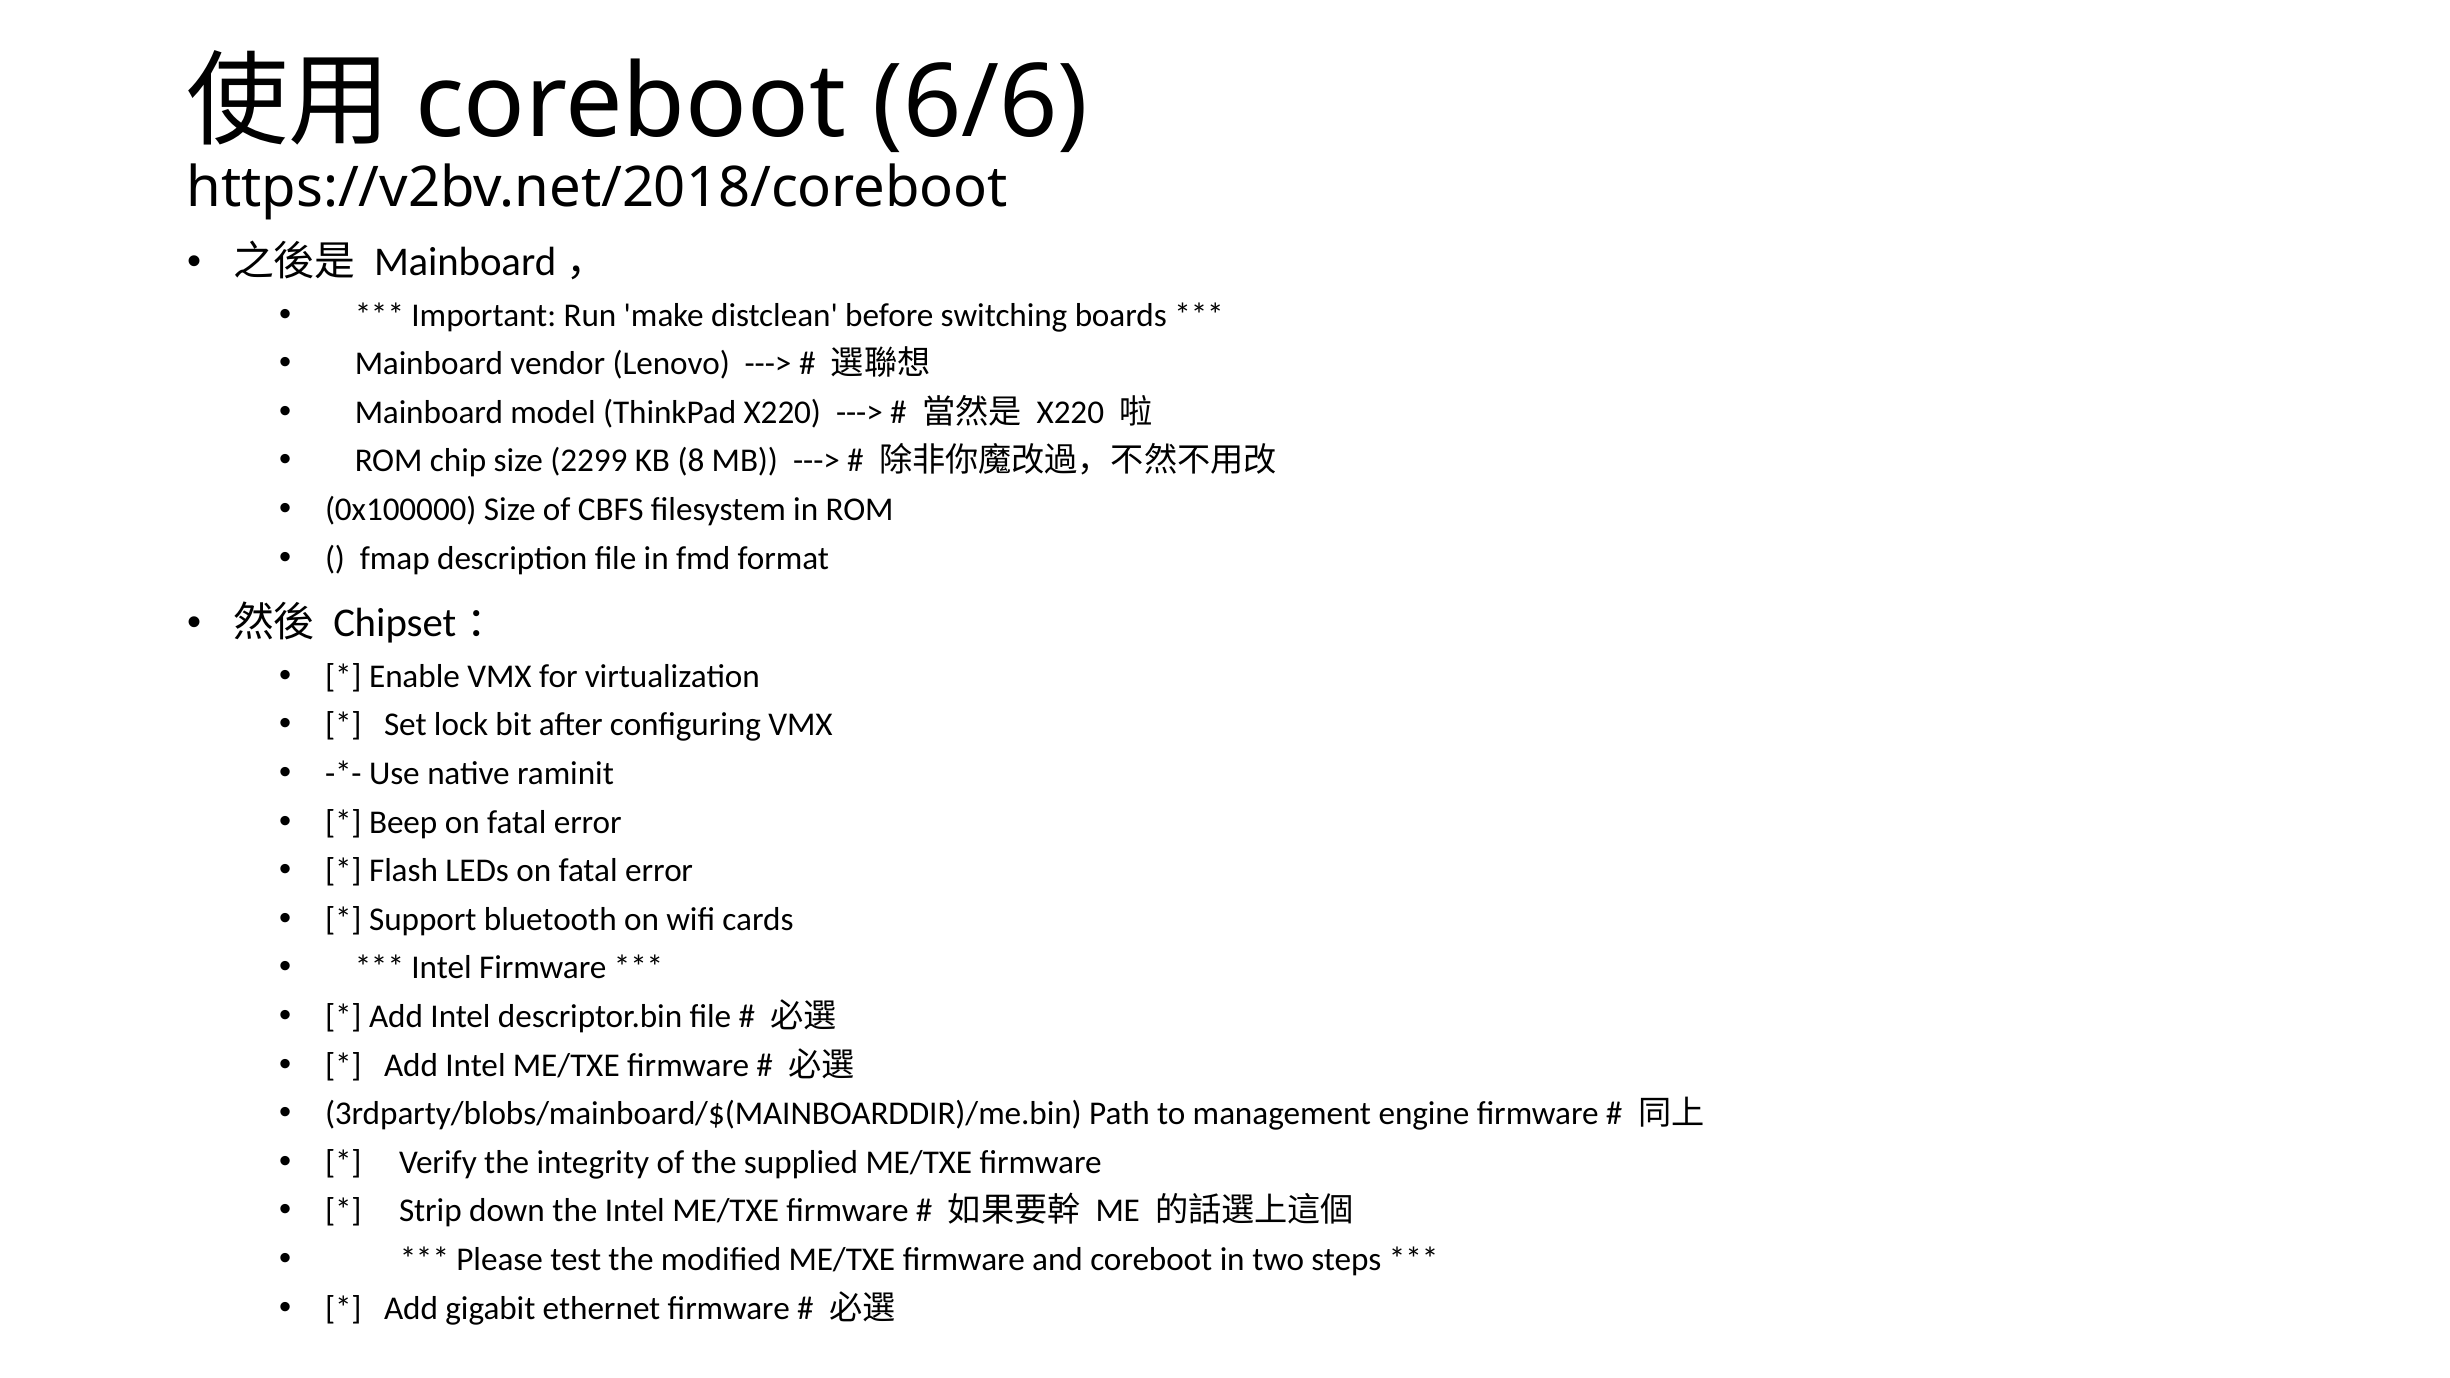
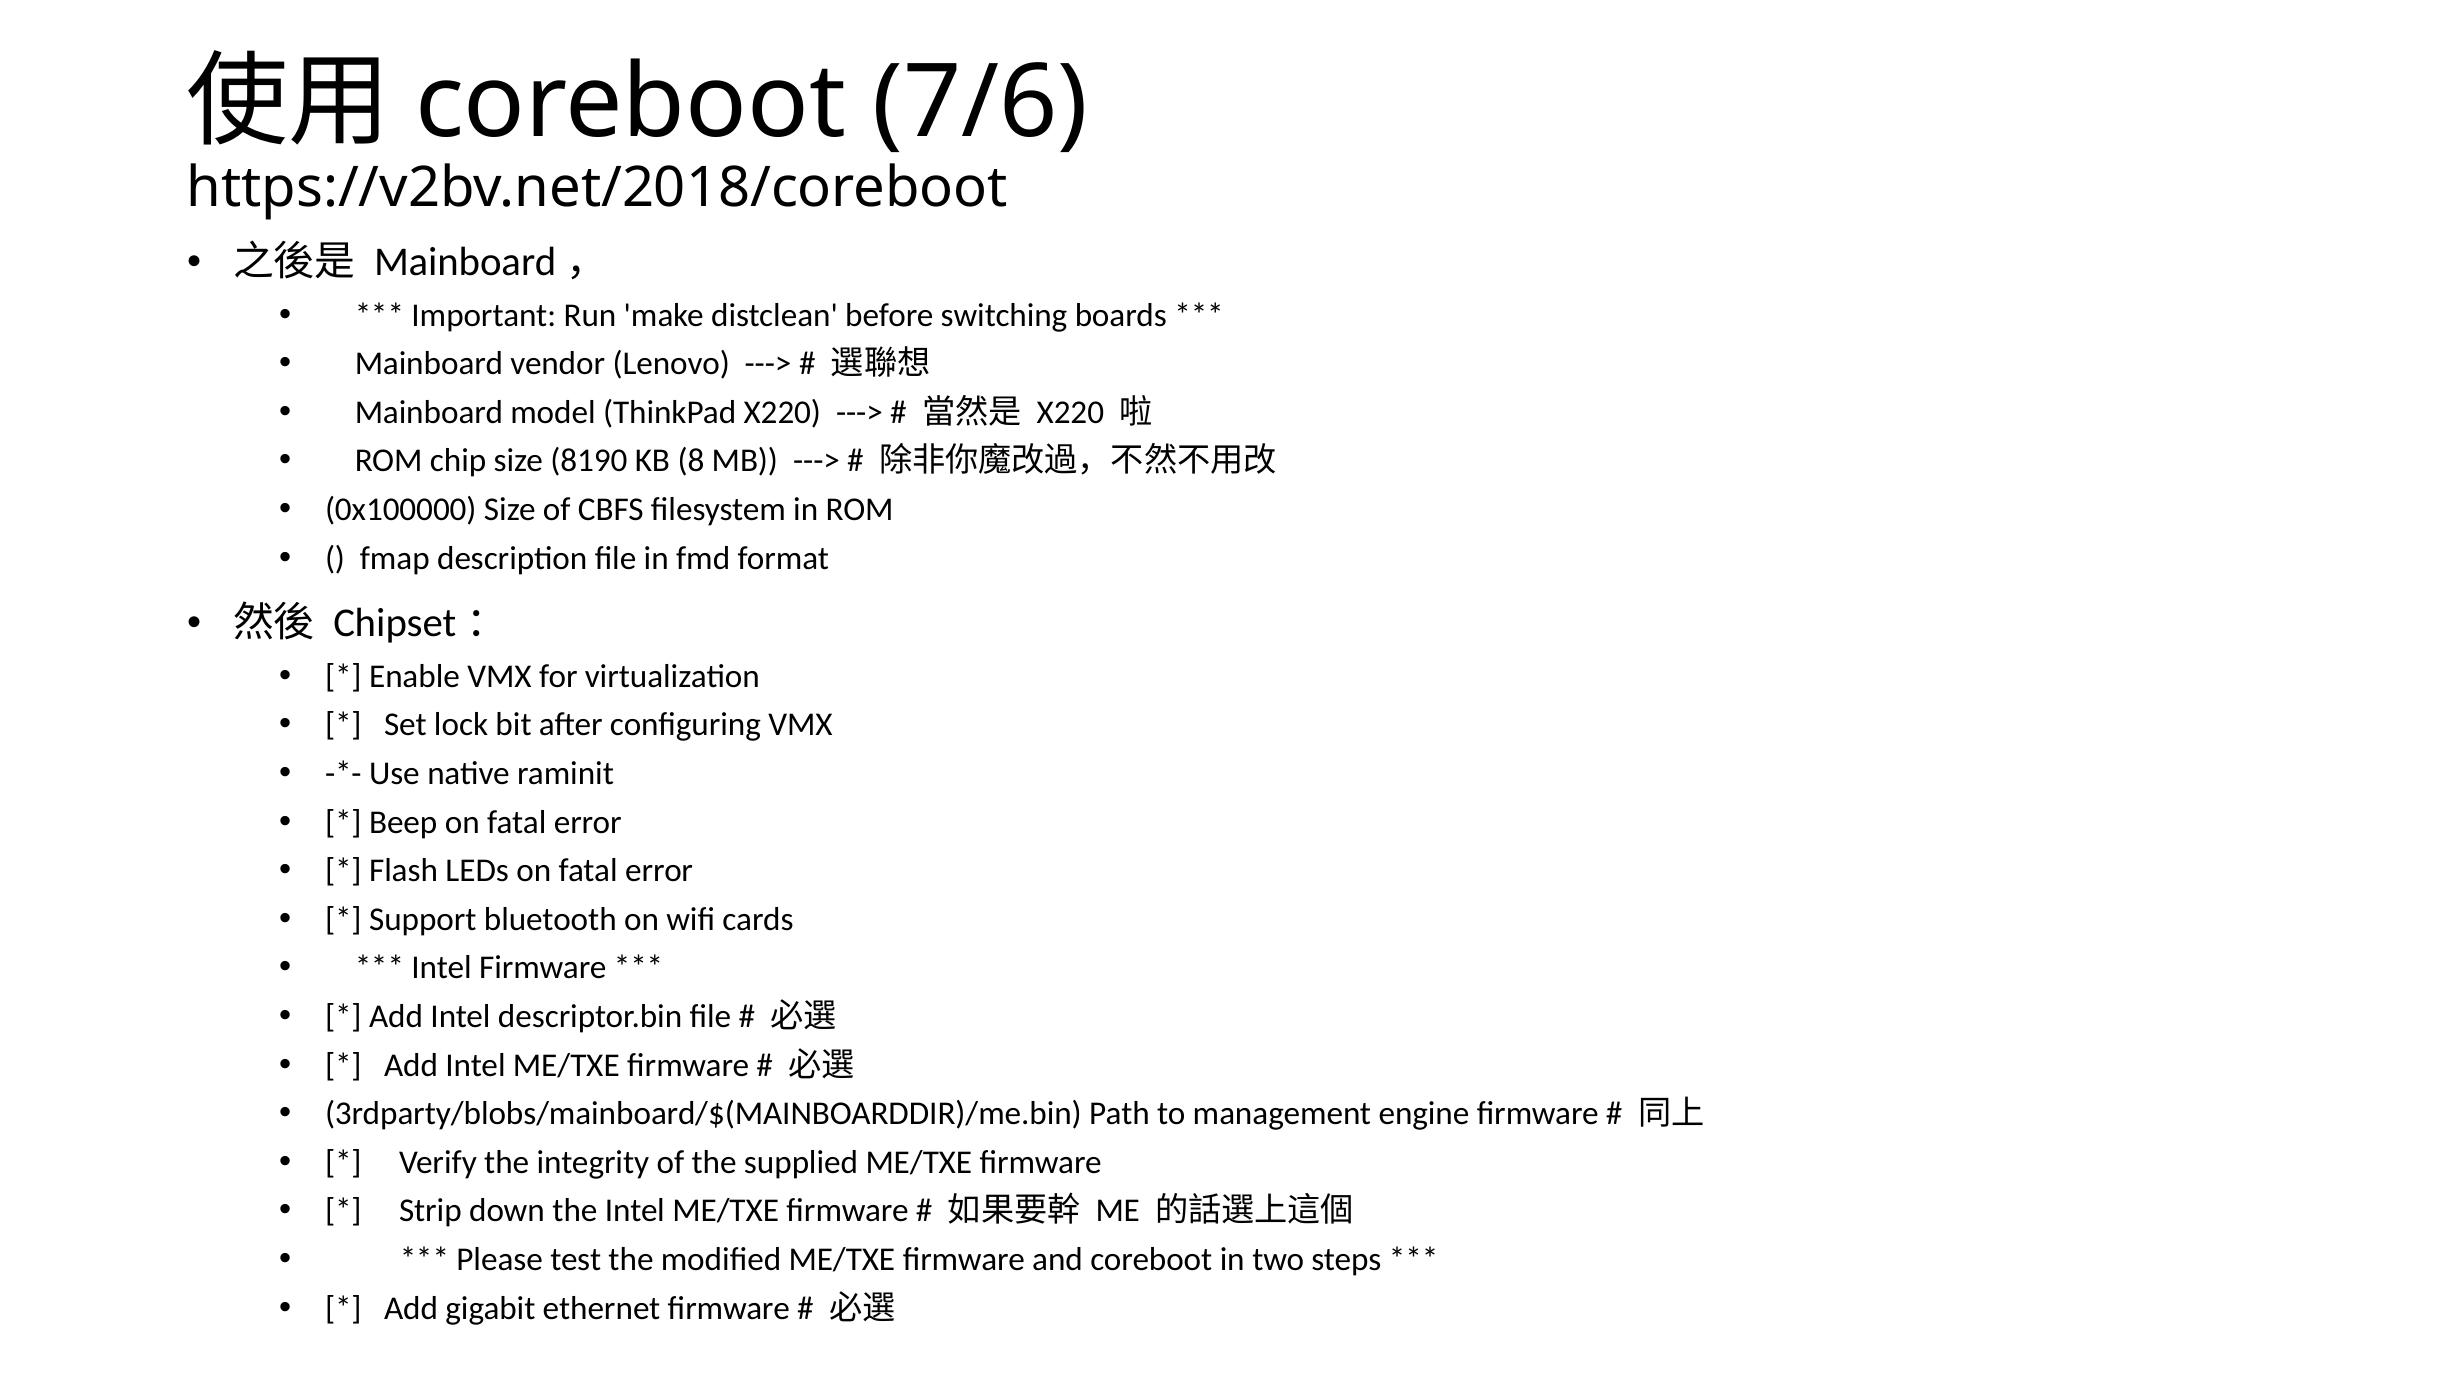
6/6: 6/6 -> 7/6 (981, 103)
2299: 2299 -> 8190 (589, 461)
